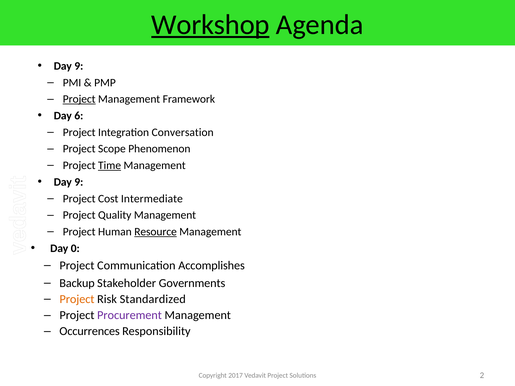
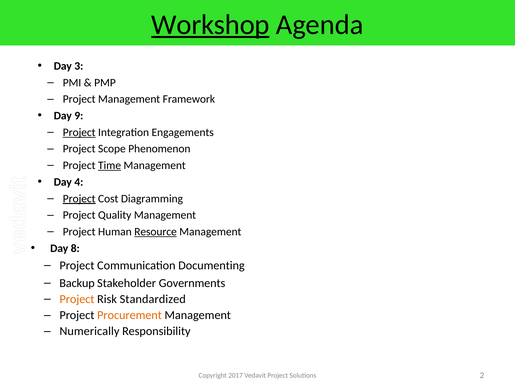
9: 9 -> 3 (79, 66)
Project underline: present -> none (79, 99)
6: 6 -> 9 (79, 116)
Project underline: none -> present (79, 132)
Conversation: Conversation -> Engagements (183, 132)
9: 9 -> 4 (79, 182)
Project underline: none -> present (79, 199)
Intermediate: Intermediate -> Diagramming (152, 199)
0: 0 -> 8 (75, 248)
Accomplishes: Accomplishes -> Documenting (211, 266)
Procurement colour: purple -> orange (129, 315)
Occurrences: Occurrences -> Numerically (89, 332)
